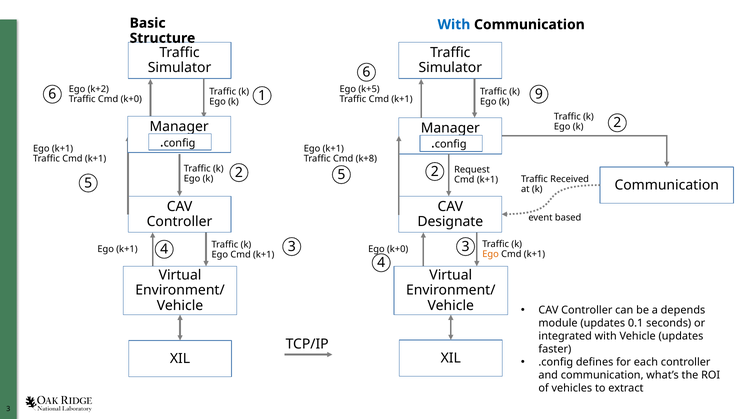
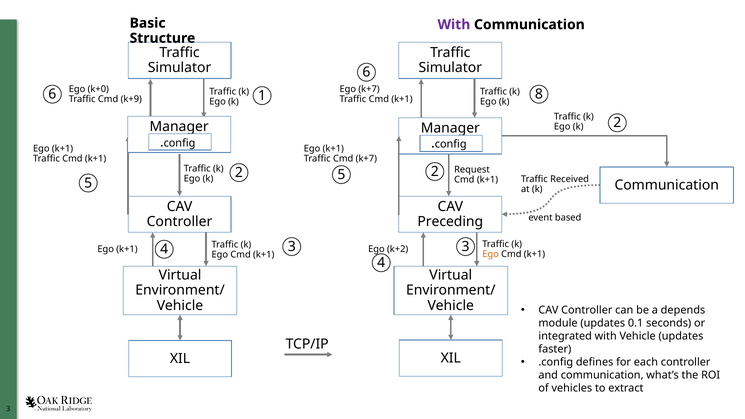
With colour: blue -> purple (454, 25)
k+2: k+2 -> k+0 (98, 89)
Ego k+5: k+5 -> k+7 (369, 89)
9: 9 -> 8 (539, 94)
Cmd k+0: k+0 -> k+9 (131, 99)
Cmd k+8: k+8 -> k+7 (366, 159)
Designate: Designate -> Preceding (450, 222)
k+0: k+0 -> k+2 (398, 249)
